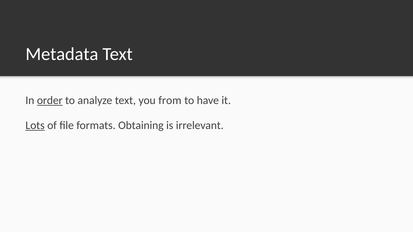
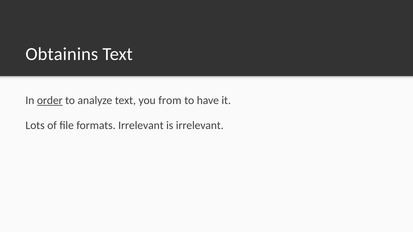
Metadata: Metadata -> Obtainins (62, 54)
Lots underline: present -> none (35, 126)
formats Obtaining: Obtaining -> Irrelevant (141, 126)
